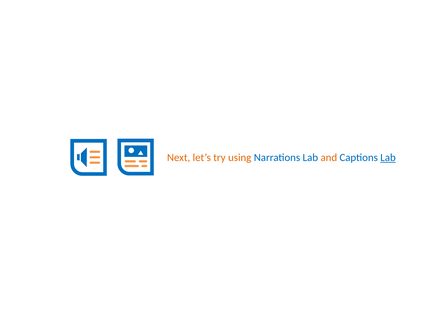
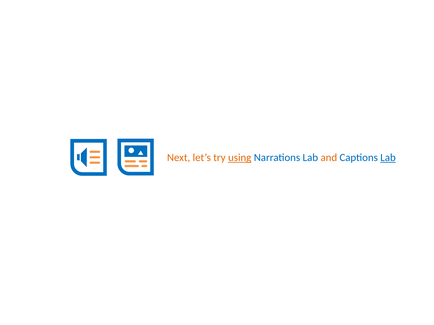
using underline: none -> present (240, 158)
